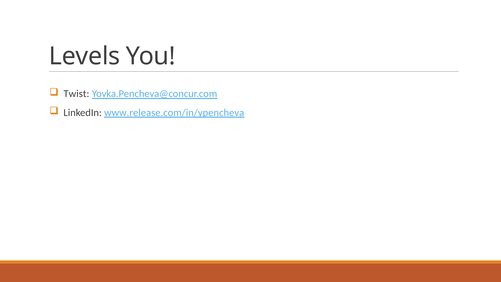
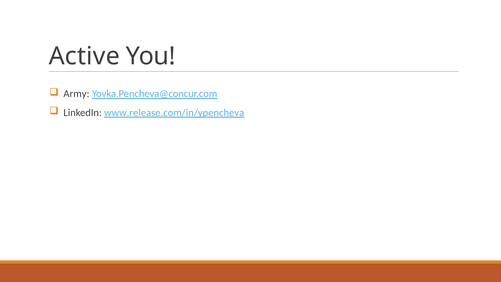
Levels: Levels -> Active (84, 56)
Twist: Twist -> Army (76, 94)
